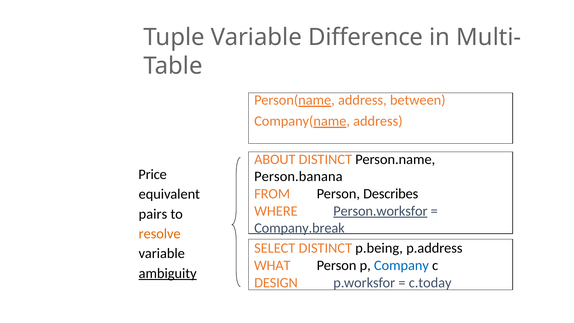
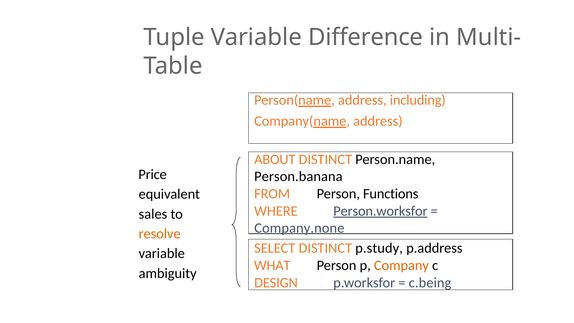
between: between -> including (418, 100)
Describes: Describes -> Functions (391, 194)
pairs: pairs -> sales (153, 214)
Company.break: Company.break -> Company.none (299, 228)
p.being: p.being -> p.study (379, 248)
Company colour: blue -> orange (401, 265)
ambiguity underline: present -> none (168, 273)
c.today: c.today -> c.being (430, 283)
